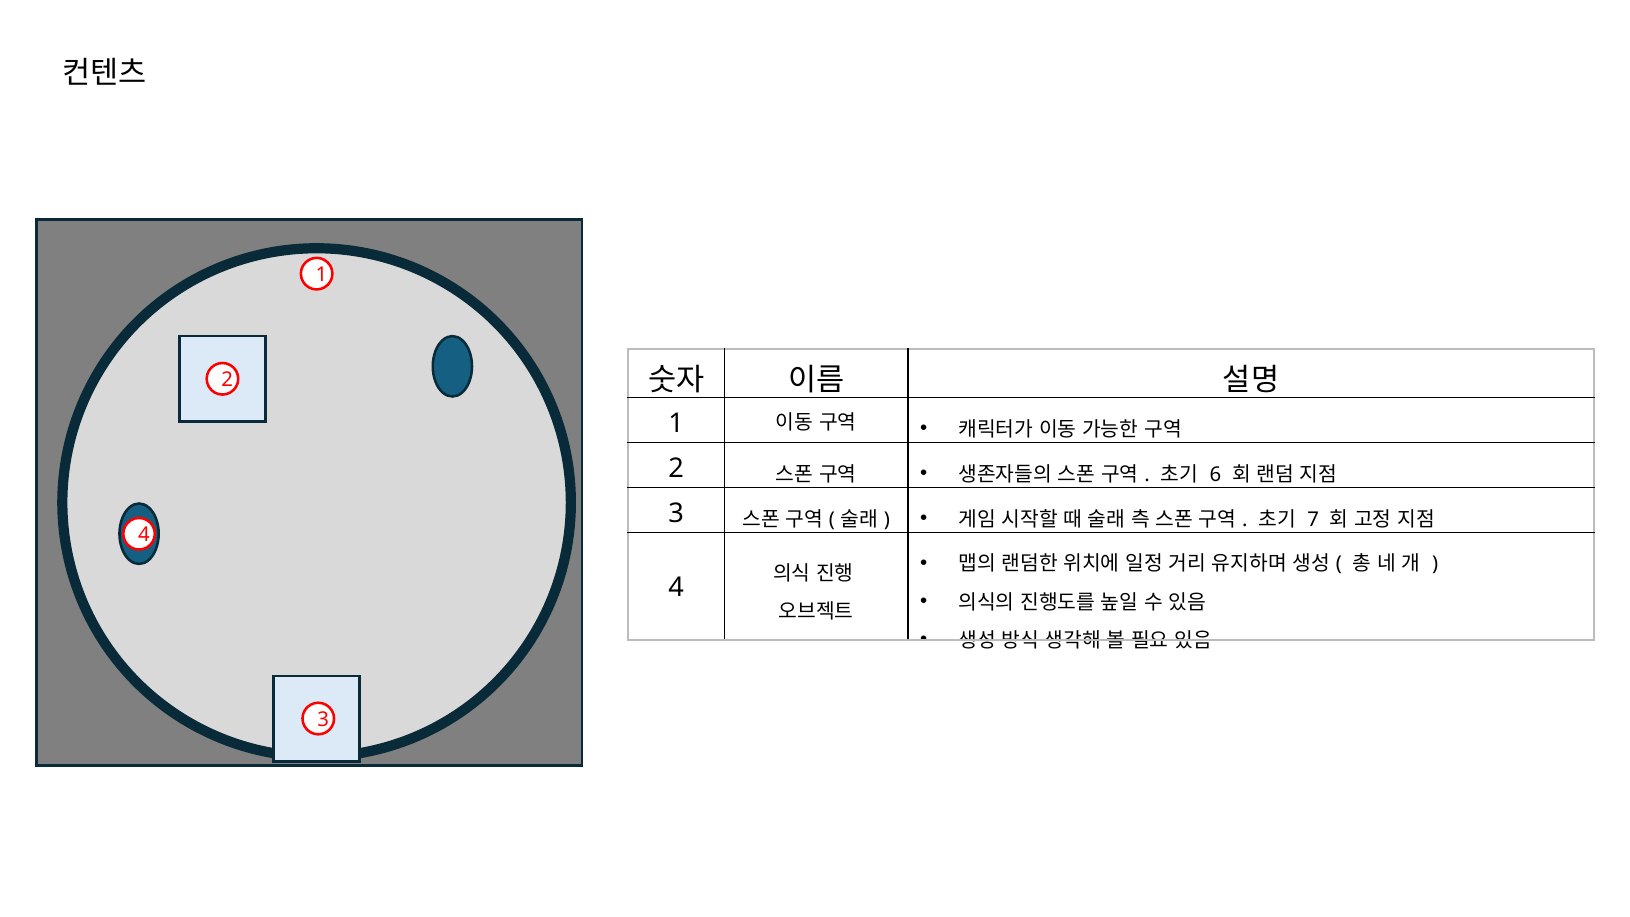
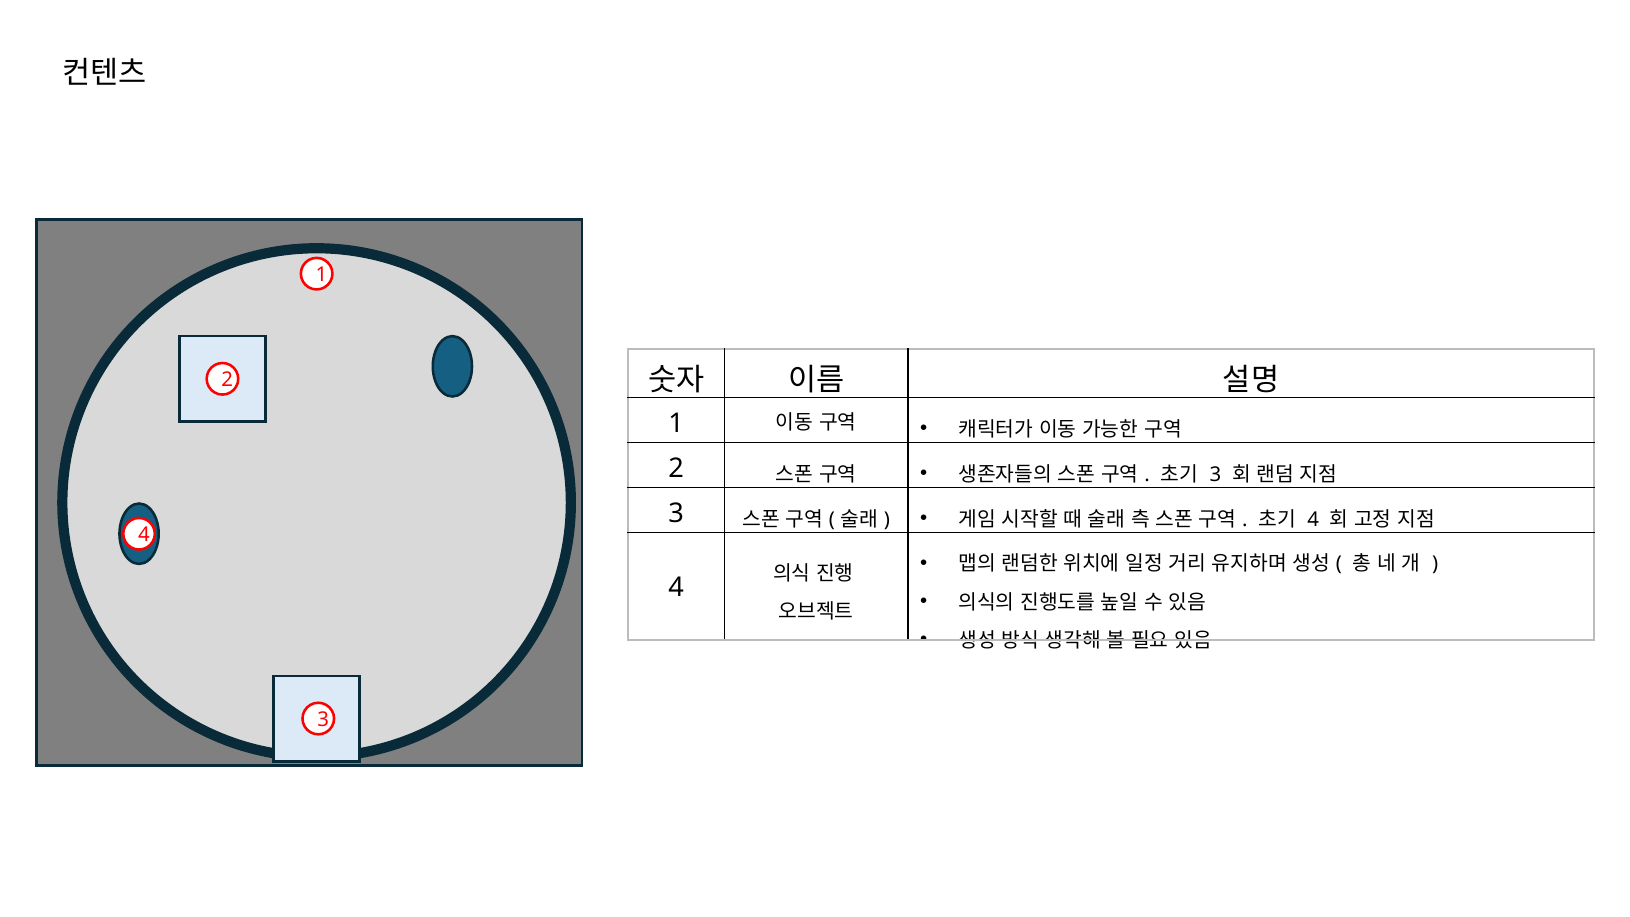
6: 6 -> 3 (1215, 474)
7: 7 -> 4 (1313, 519)
